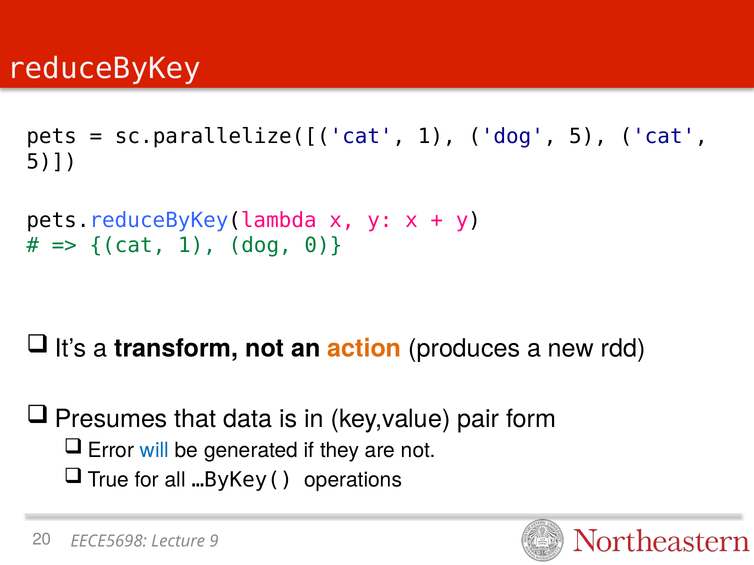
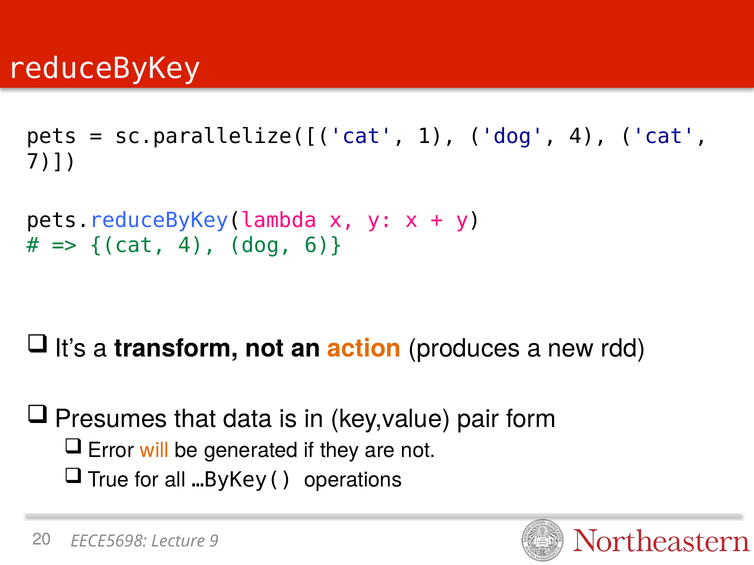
dog 5: 5 -> 4 (588, 137)
5: 5 -> 7 (52, 162)
cat 1: 1 -> 4 (197, 246)
0: 0 -> 6 (323, 246)
will colour: blue -> orange (154, 451)
